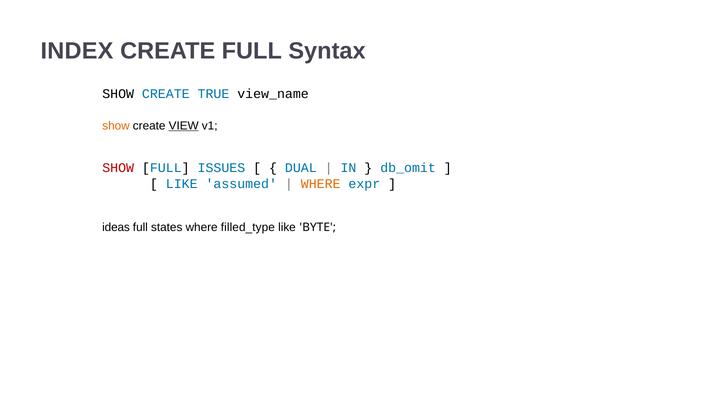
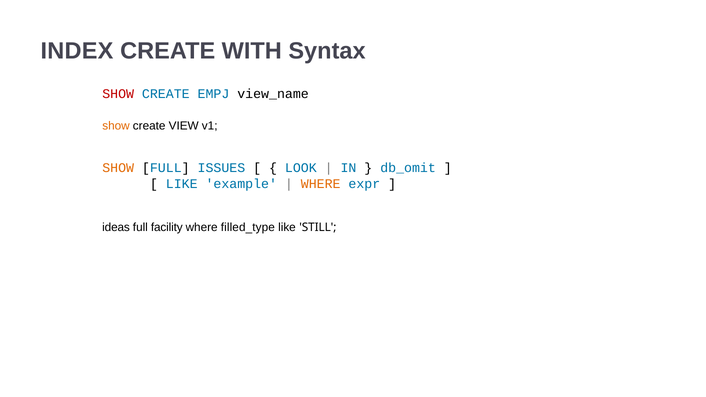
CREATE FULL: FULL -> WITH (252, 51)
SHOW colour: black -> red (118, 94)
TRUE: TRUE -> EMPJ (213, 94)
VIEW underline: present -> none (184, 126)
SHOW colour: red -> orange (118, 168)
DUAL: DUAL -> LOOK (301, 168)
assumed: assumed -> example (241, 184)
states: states -> facility (167, 227)
BYTE: BYTE -> STILL (318, 227)
